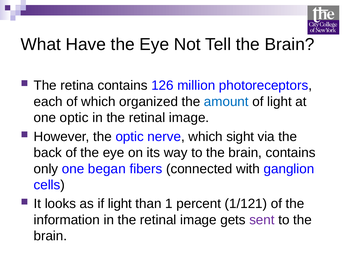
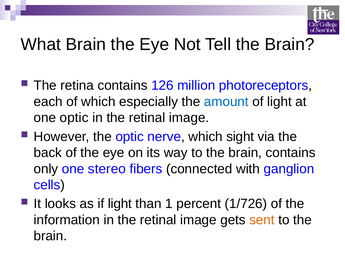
What Have: Have -> Brain (86, 44)
organized: organized -> especially (149, 102)
began: began -> stereo (107, 169)
1/121: 1/121 -> 1/726 (246, 204)
sent colour: purple -> orange (262, 220)
